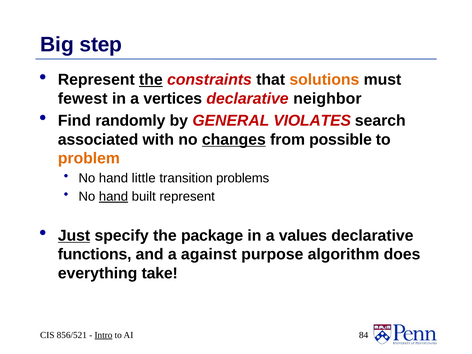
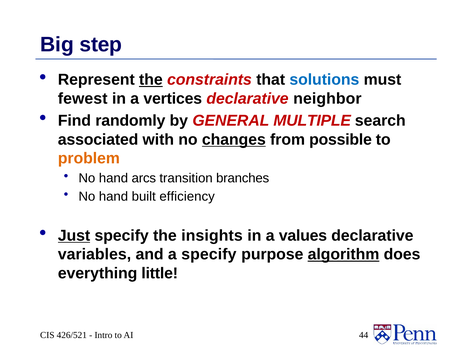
solutions colour: orange -> blue (324, 80)
VIOLATES: VIOLATES -> MULTIPLE (312, 121)
little: little -> arcs (144, 178)
problems: problems -> branches (243, 178)
hand underline: present -> none (113, 197)
built represent: represent -> efficiency (187, 197)
package: package -> insights (212, 236)
functions: functions -> variables (94, 254)
a against: against -> specify (209, 254)
algorithm underline: none -> present (344, 254)
take: take -> little (160, 273)
856/521: 856/521 -> 426/521 (72, 335)
Intro underline: present -> none (103, 335)
84: 84 -> 44 (364, 335)
